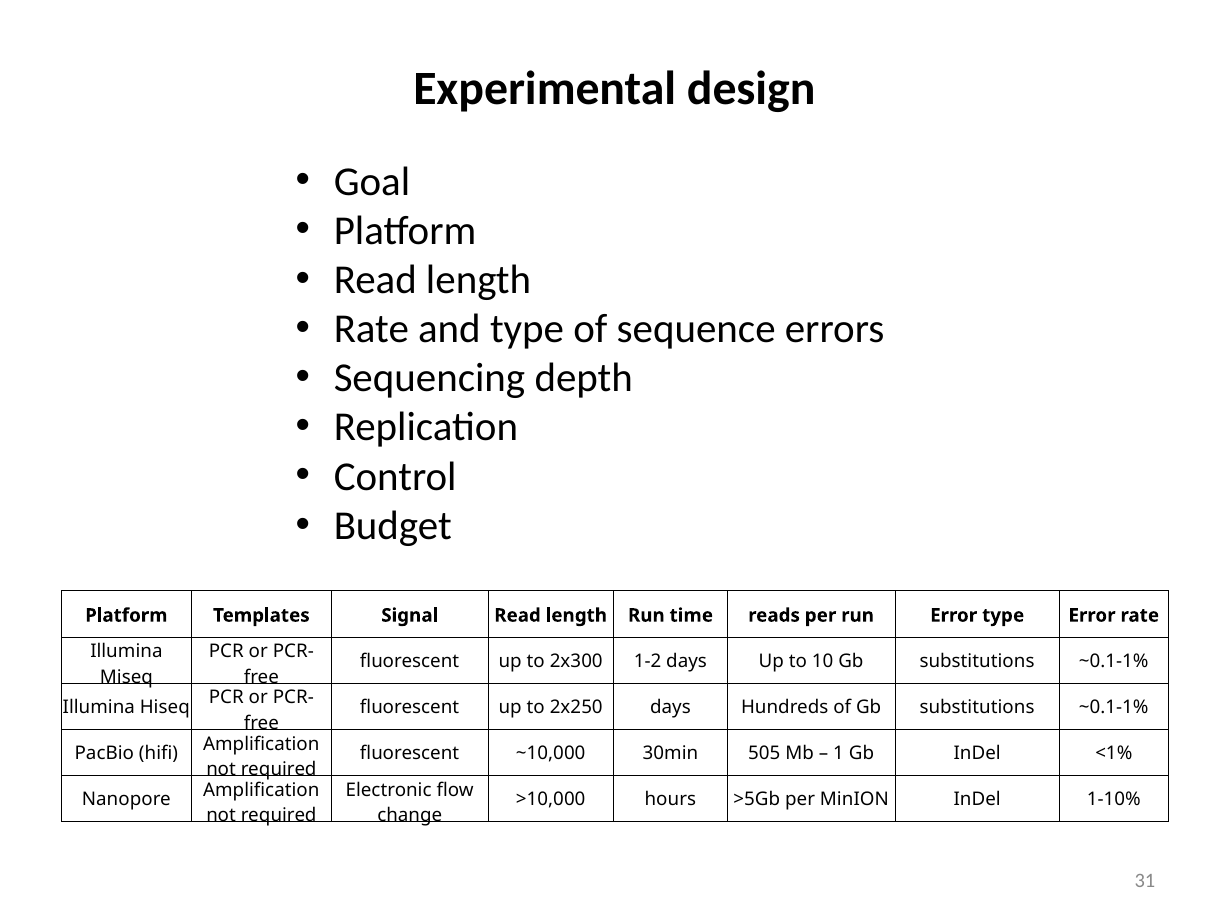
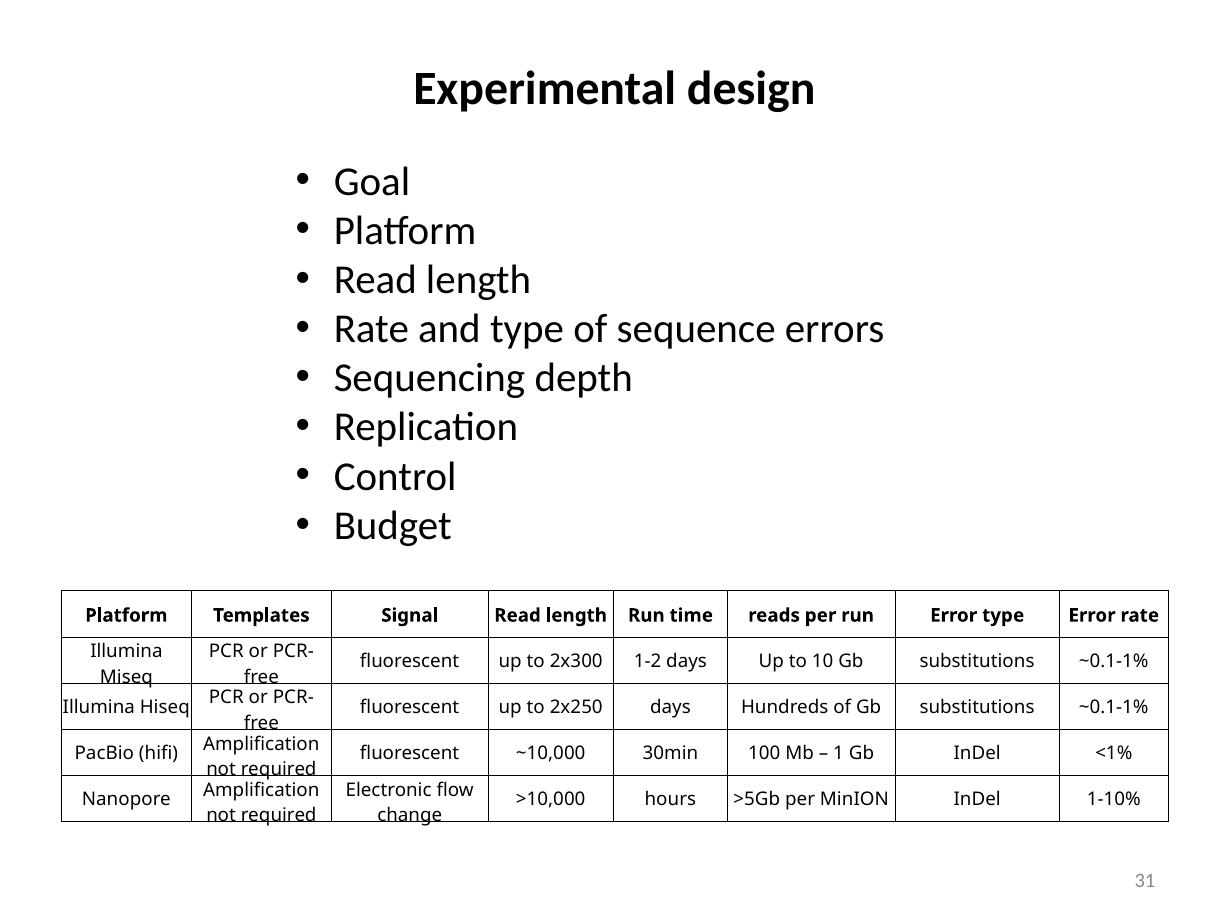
505: 505 -> 100 (764, 753)
